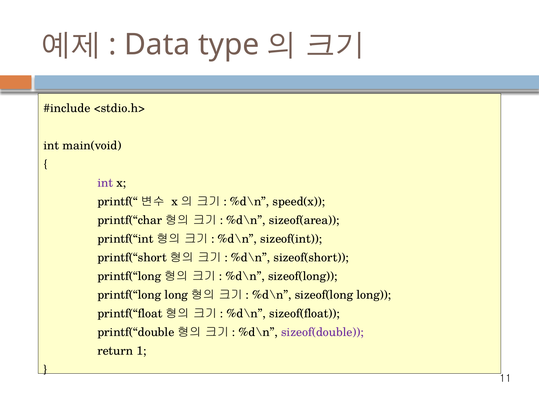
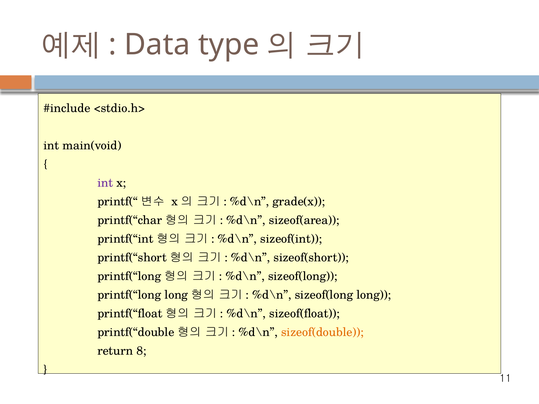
speed(x: speed(x -> grade(x (299, 202)
sizeof(double colour: purple -> orange (322, 333)
1: 1 -> 8 (142, 351)
